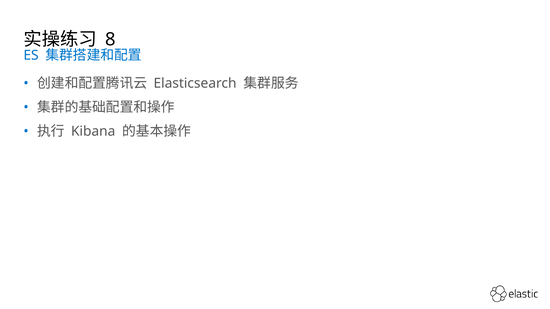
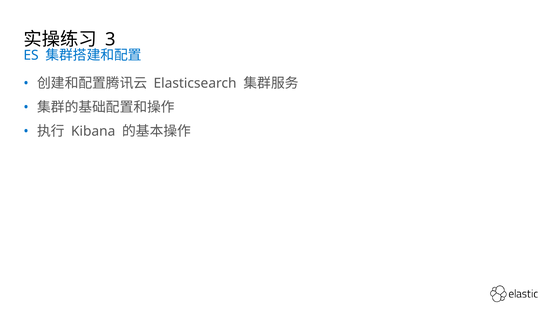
8: 8 -> 3 (110, 39)
